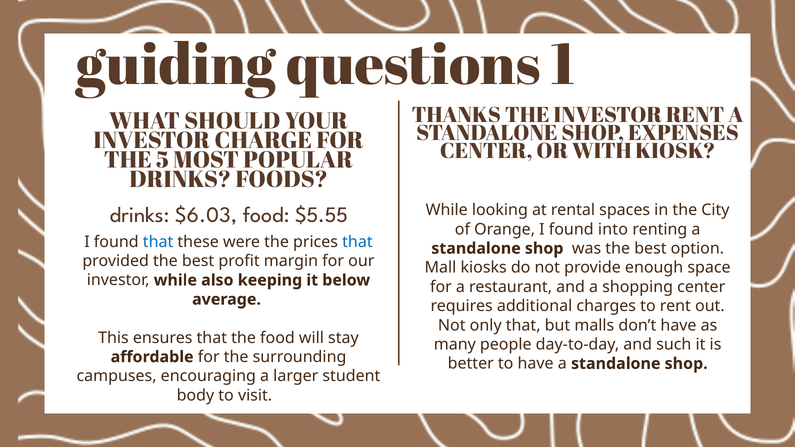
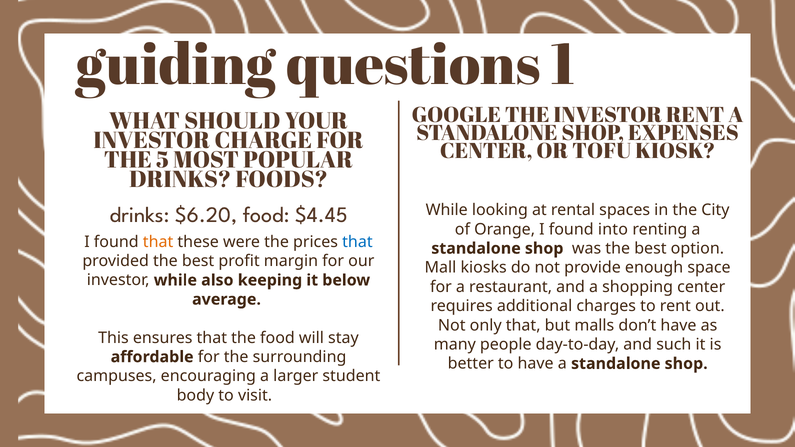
THANKS: THANKS -> GOOGLE (456, 115)
WITH: WITH -> TOFU (602, 151)
$6.03: $6.03 -> $6.20 (206, 215)
$5.55: $5.55 -> $4.45 (321, 215)
that colour: blue -> orange (158, 242)
